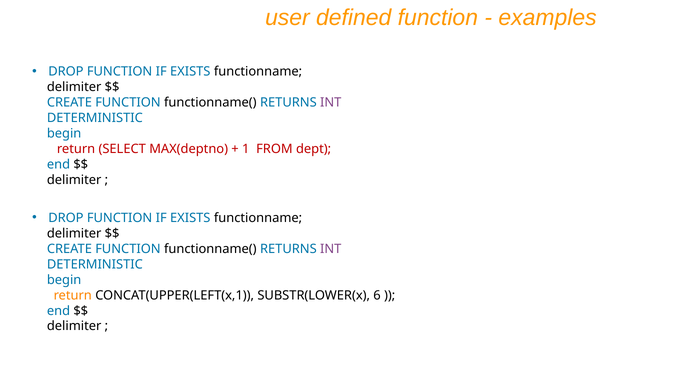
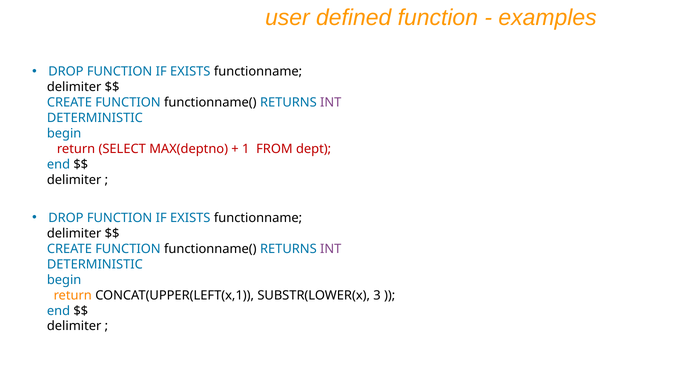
6: 6 -> 3 (377, 295)
